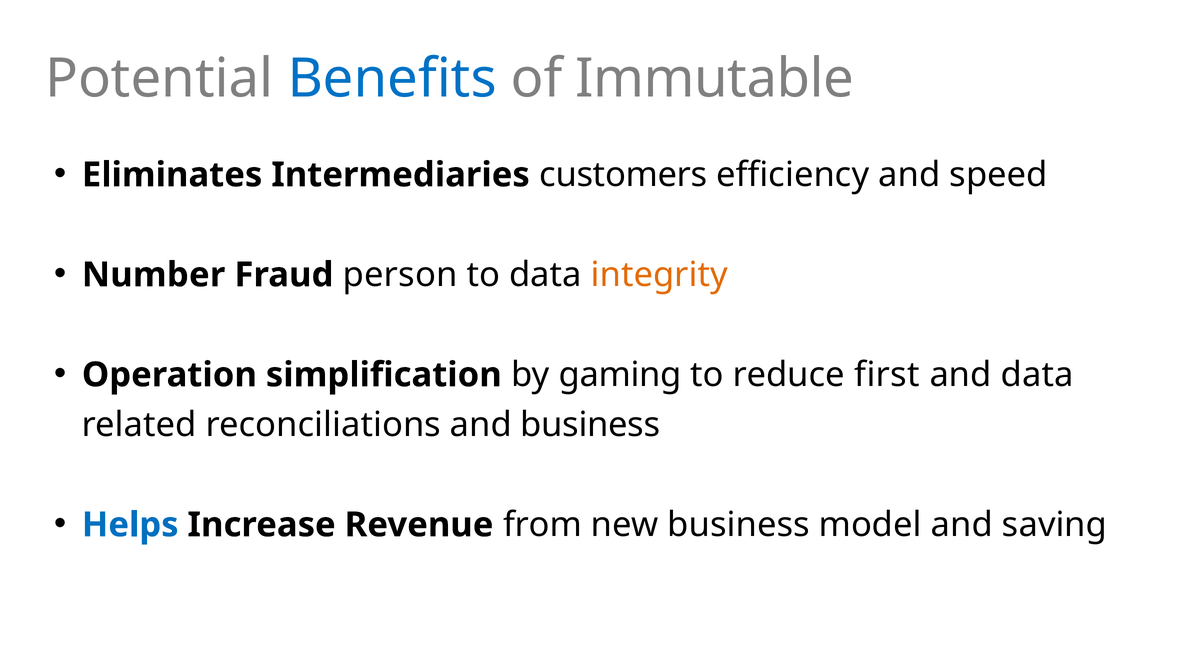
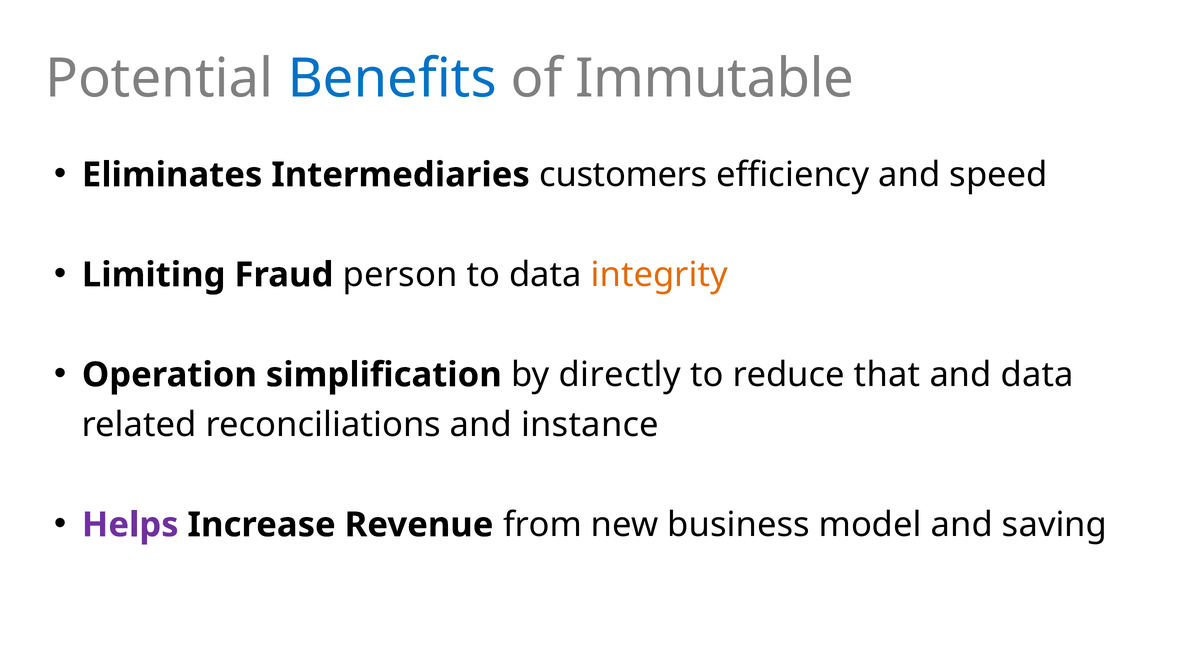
Number: Number -> Limiting (154, 275)
gaming: gaming -> directly (620, 375)
first: first -> that (887, 375)
and business: business -> instance (590, 425)
Helps colour: blue -> purple (130, 525)
